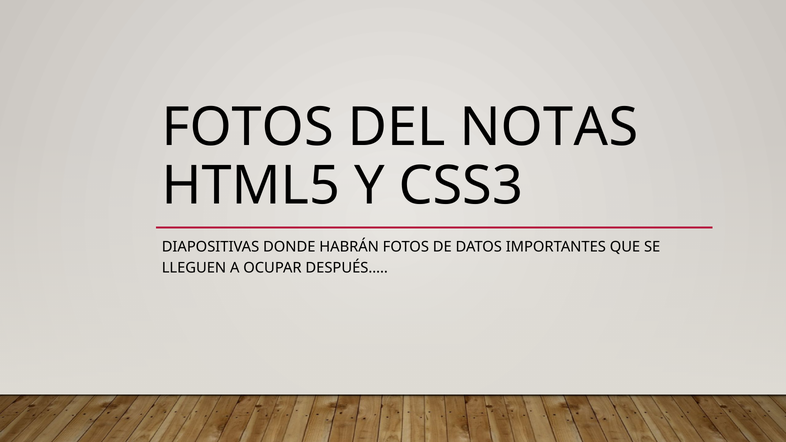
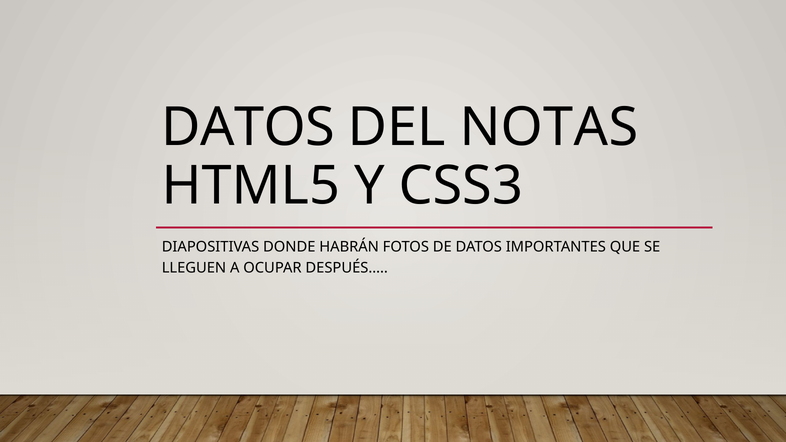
FOTOS: FOTOS -> DATOS (248, 128)
